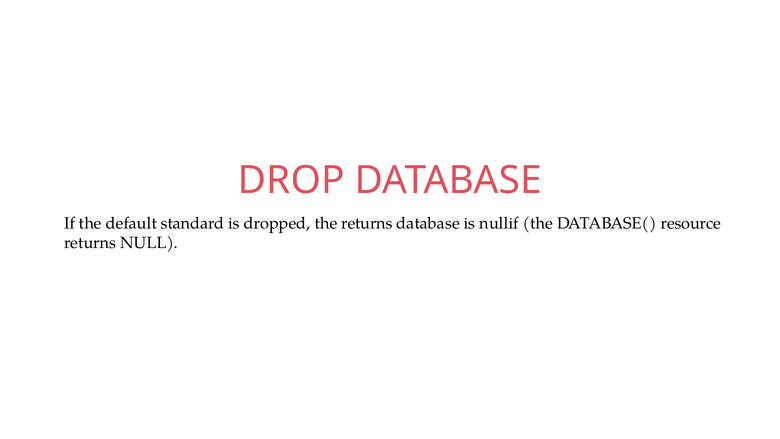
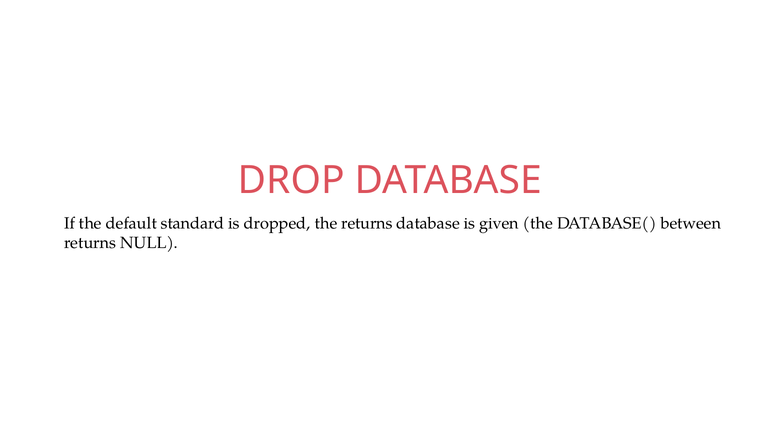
nullif: nullif -> given (499, 223)
resource: resource -> between (691, 223)
